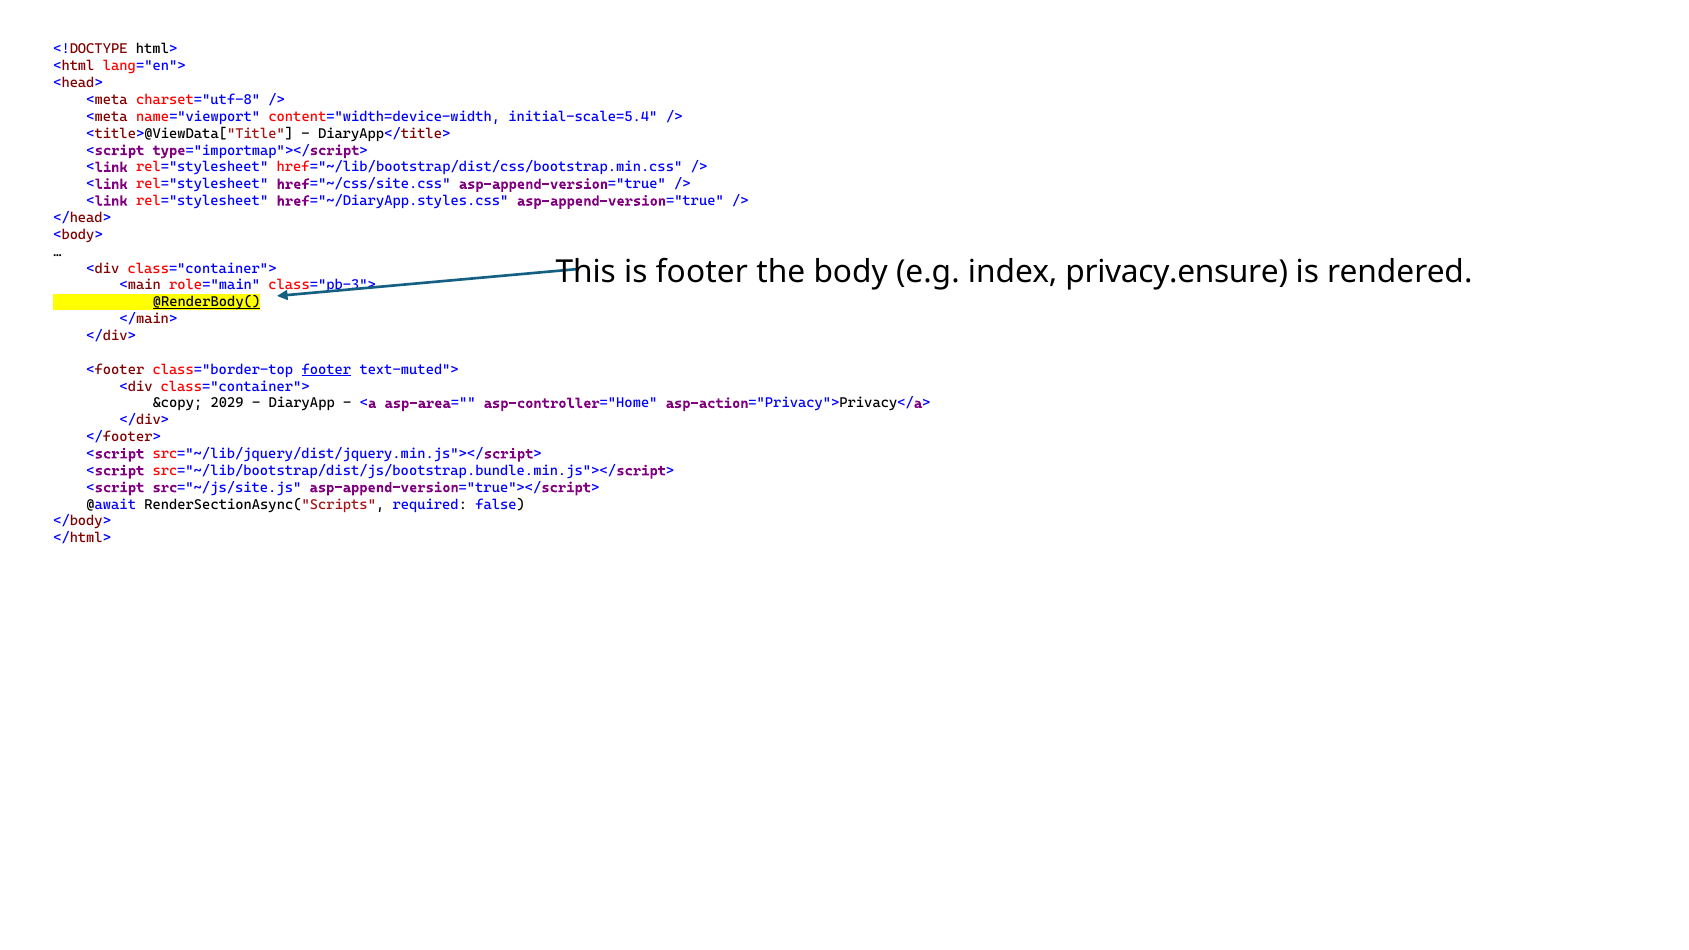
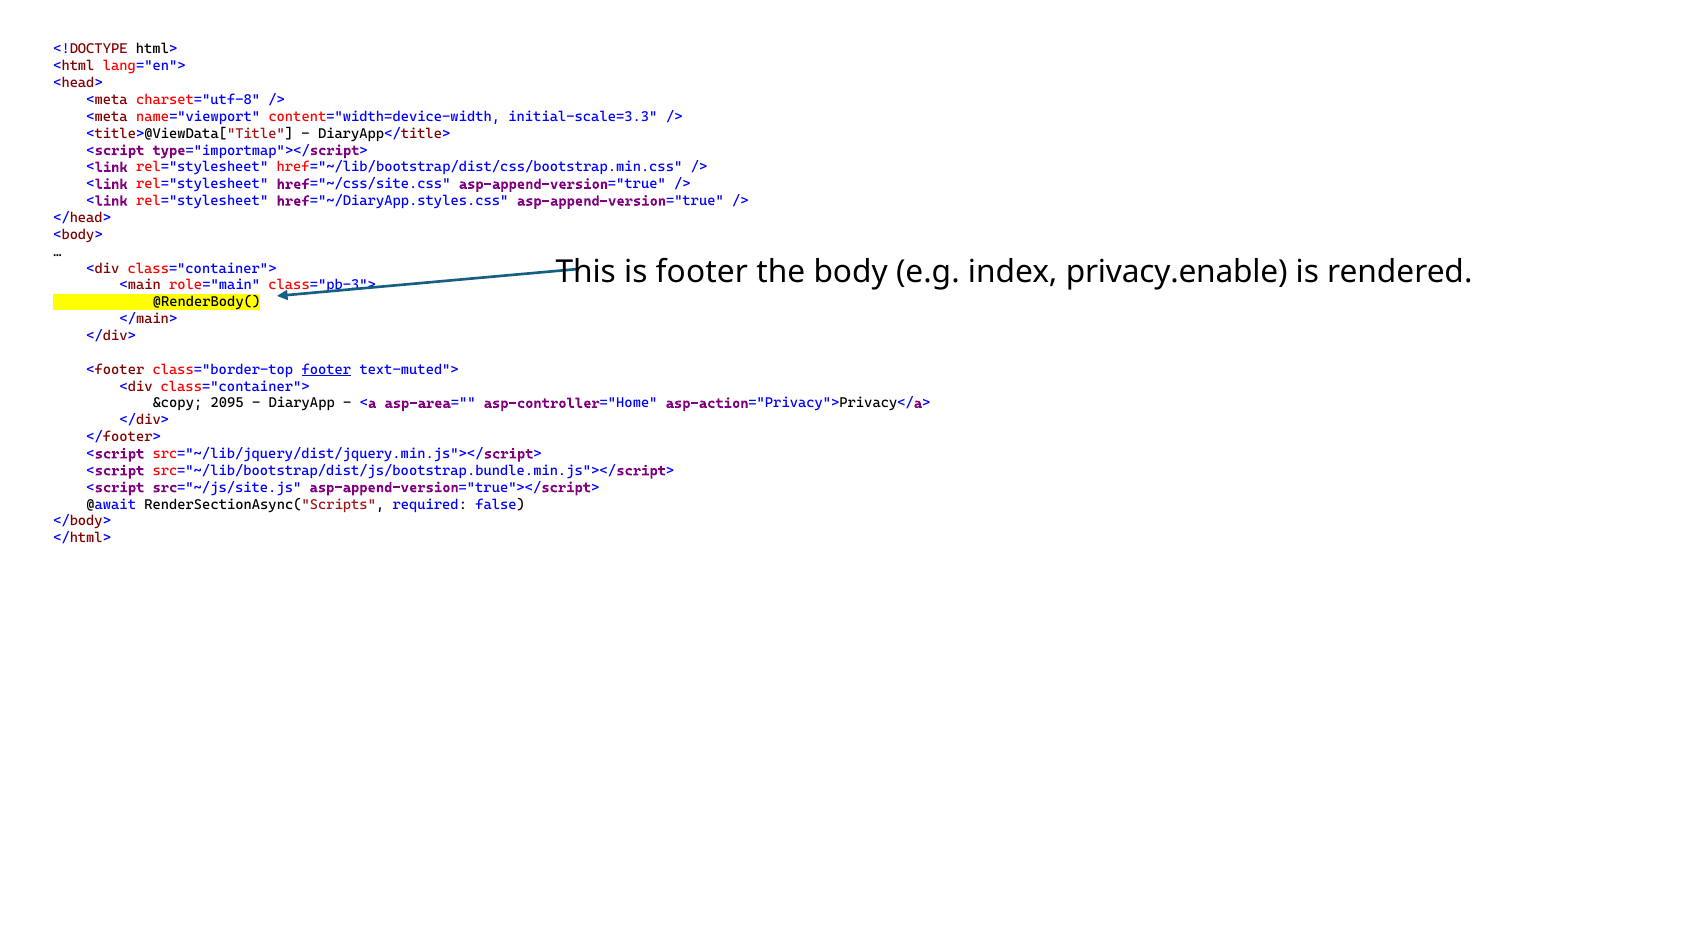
initial-scale=5.4: initial-scale=5.4 -> initial-scale=3.3 (583, 117)
privacy.ensure: privacy.ensure -> privacy.enable (1177, 272)
@RenderBody( underline: present -> none (207, 302)
2029: 2029 -> 2095 (227, 403)
